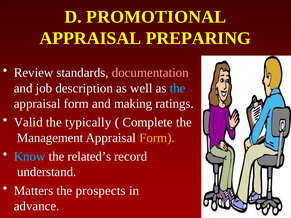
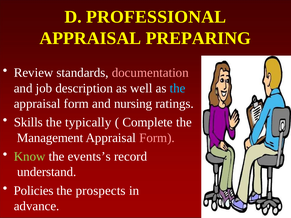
PROMOTIONAL: PROMOTIONAL -> PROFESSIONAL (156, 17)
making: making -> nursing (133, 104)
Valid: Valid -> Skills (28, 122)
Form colour: yellow -> pink (157, 138)
Know colour: light blue -> light green (30, 157)
related’s: related’s -> events’s (89, 157)
Matters: Matters -> Policies (34, 191)
